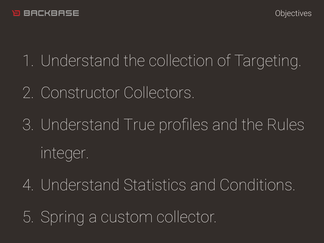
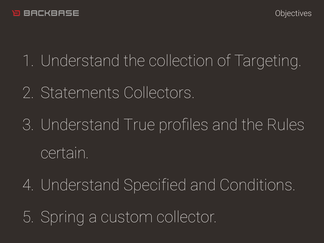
Constructor: Constructor -> Statements (80, 93)
integer: integer -> certain (65, 153)
Statistics: Statistics -> Specified (155, 185)
